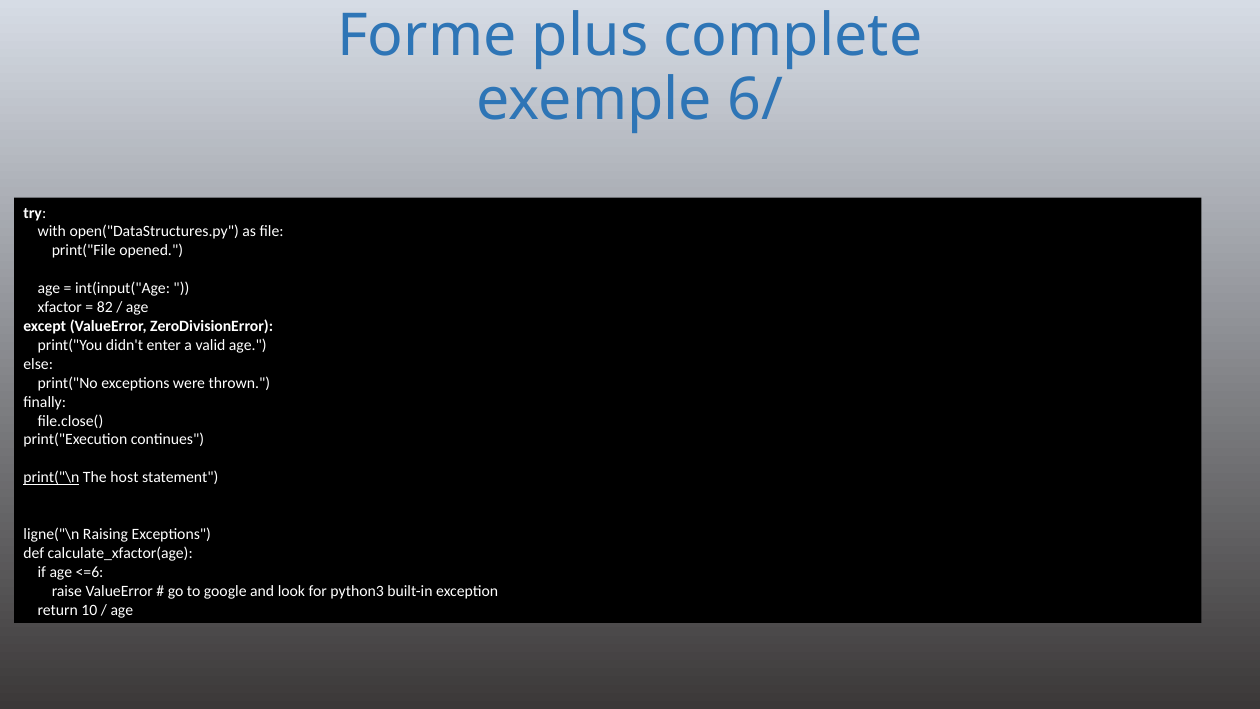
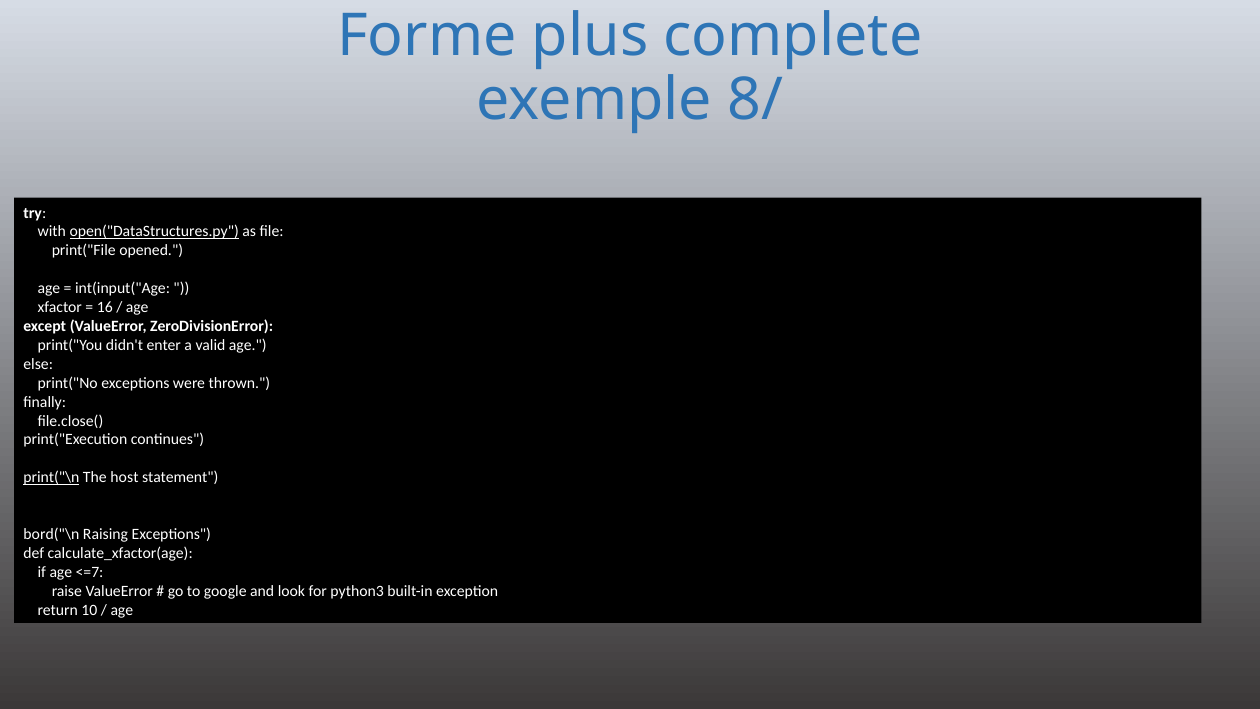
6/: 6/ -> 8/ (755, 100)
open("DataStructures.py underline: none -> present (154, 232)
82: 82 -> 16 (105, 307)
ligne("\n: ligne("\n -> bord("\n (51, 534)
<=6: <=6 -> <=7 (90, 572)
